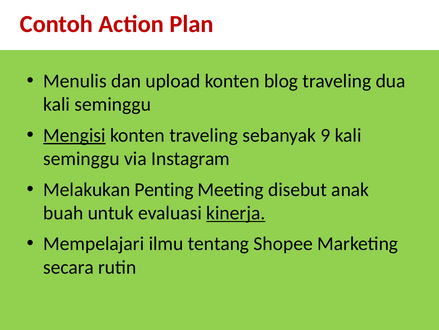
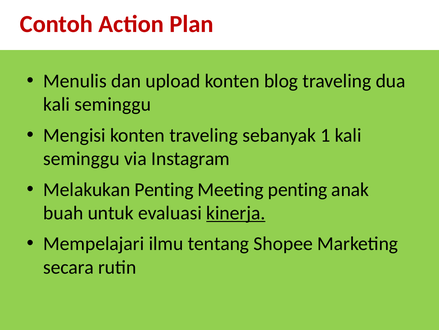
Mengisi underline: present -> none (74, 135)
9: 9 -> 1 (325, 135)
Meeting disebut: disebut -> penting (298, 189)
